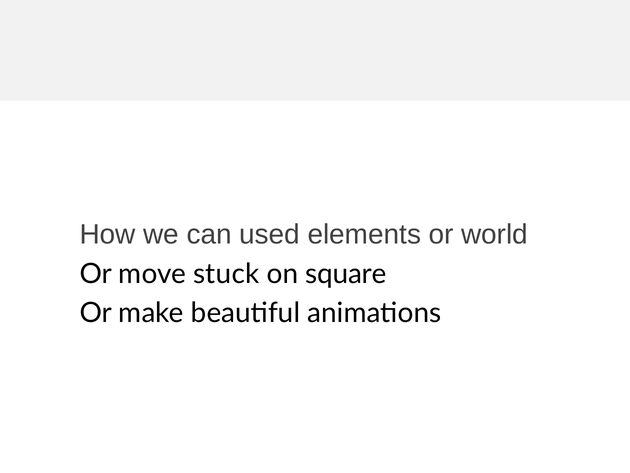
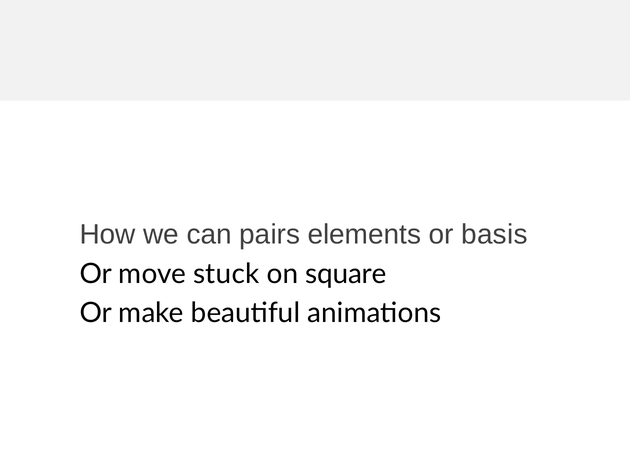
used: used -> pairs (270, 234)
world: world -> basis (494, 234)
